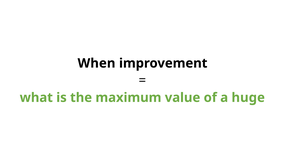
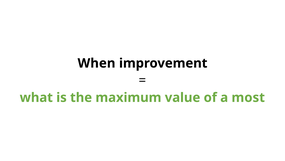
huge: huge -> most (248, 97)
